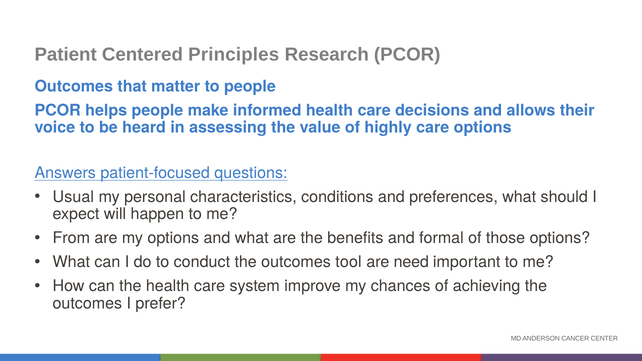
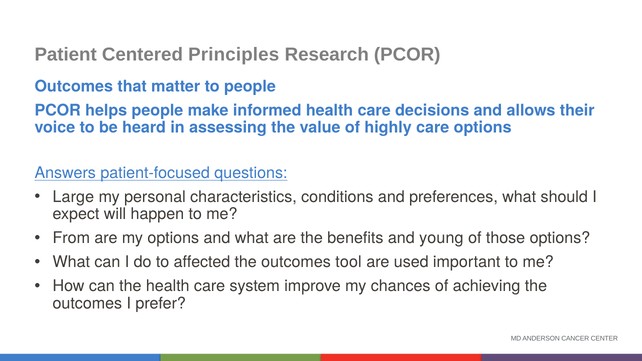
Usual: Usual -> Large (73, 197)
formal: formal -> young (441, 238)
conduct: conduct -> affected (202, 262)
need: need -> used (411, 262)
